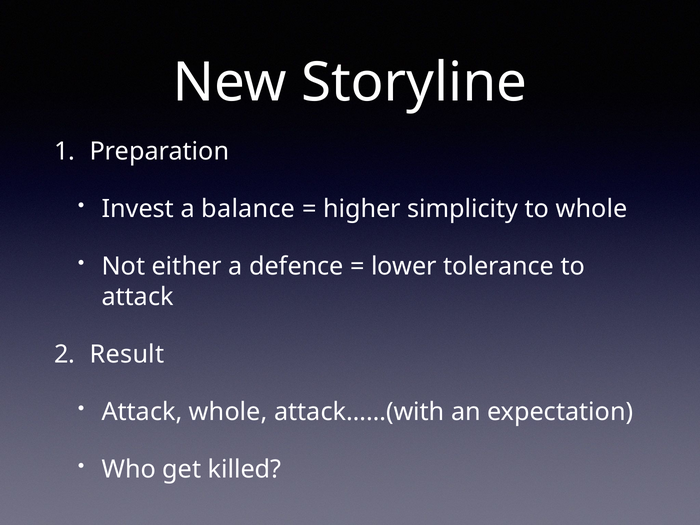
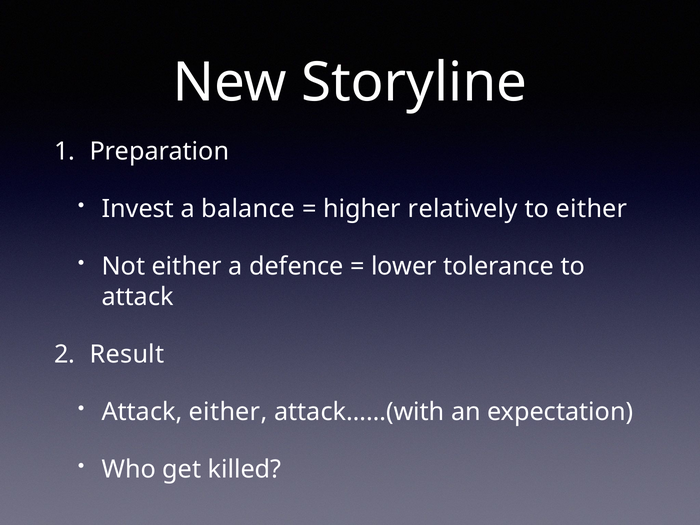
simplicity: simplicity -> relatively (463, 209)
to whole: whole -> either (592, 209)
Attack whole: whole -> either (228, 412)
